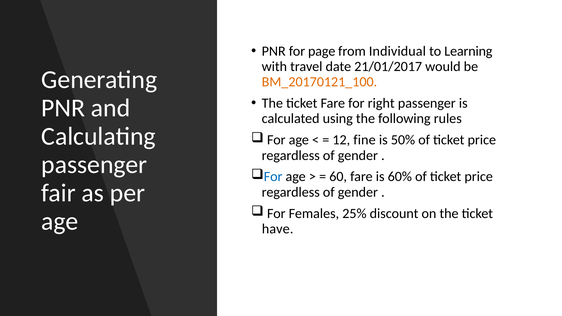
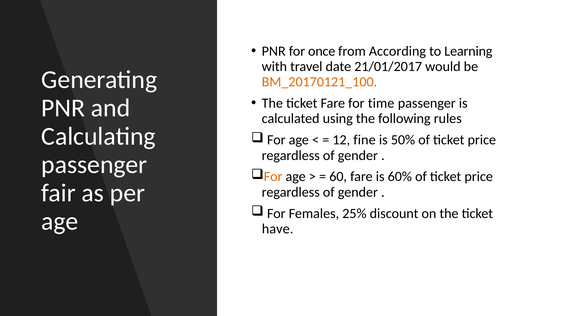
page: page -> once (322, 51)
Individual: Individual -> According (397, 51)
right: right -> time (381, 103)
For colour: blue -> orange (273, 177)
